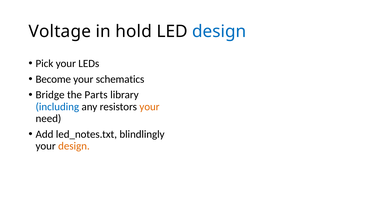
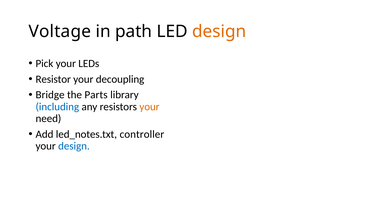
hold: hold -> path (134, 32)
design colour: blue -> orange (219, 32)
Become: Become -> Resistor (53, 79)
schematics: schematics -> decoupling (120, 79)
blindlingly: blindlingly -> controller (142, 134)
design colour: orange -> blue (74, 146)
